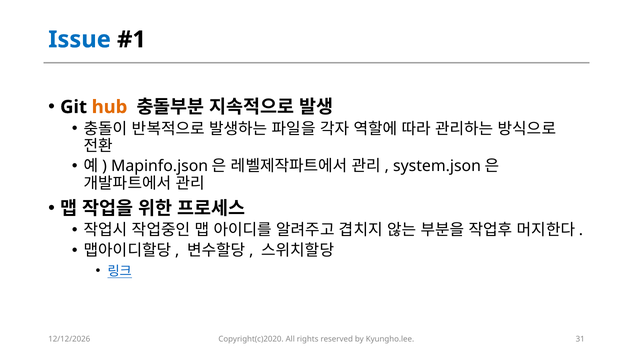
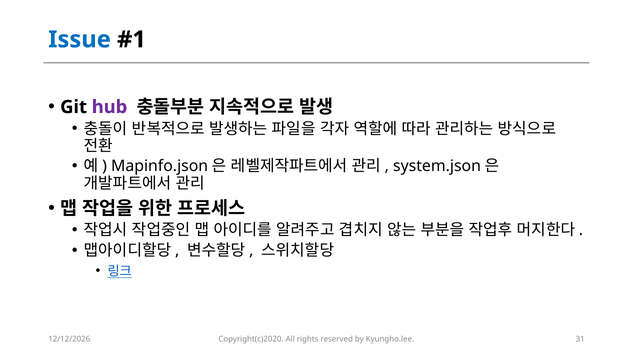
hub colour: orange -> purple (110, 107)
